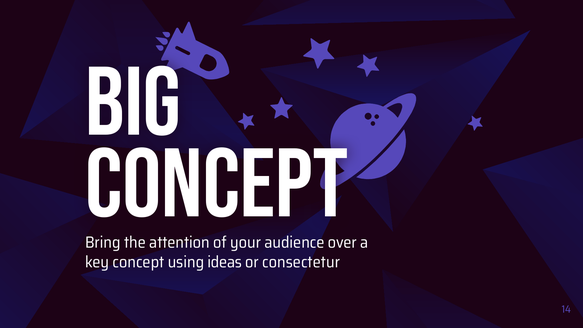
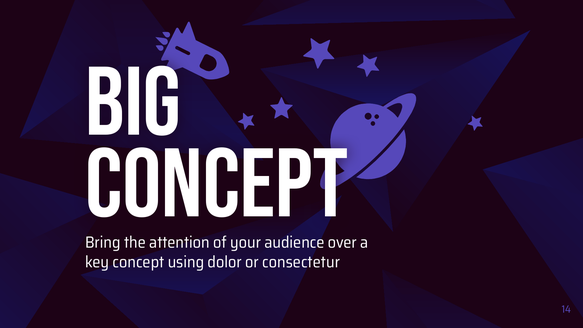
ideas: ideas -> dolor (225, 262)
